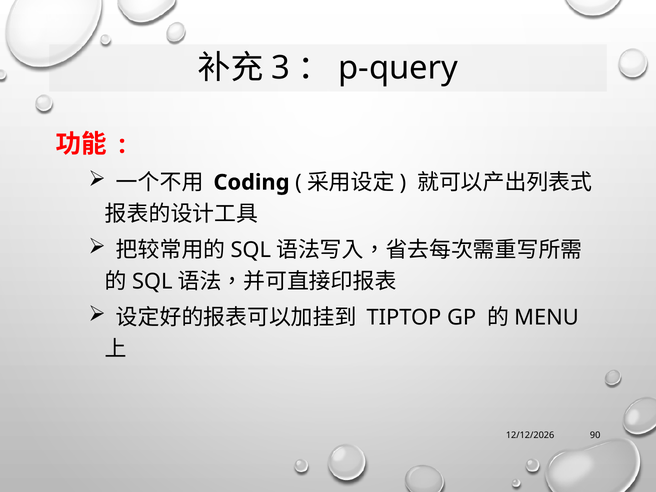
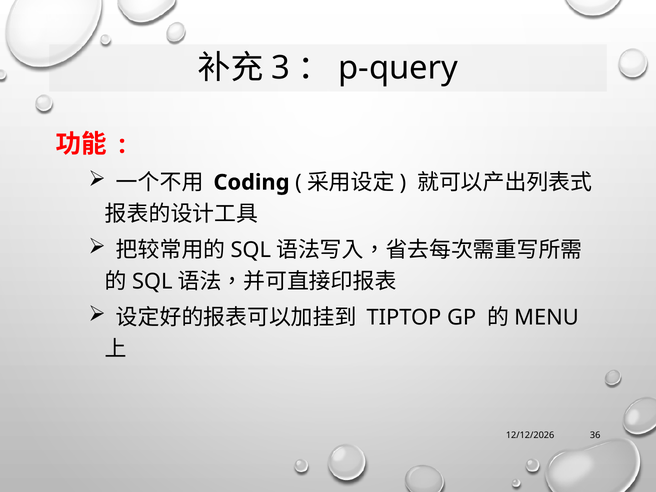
90: 90 -> 36 (595, 435)
